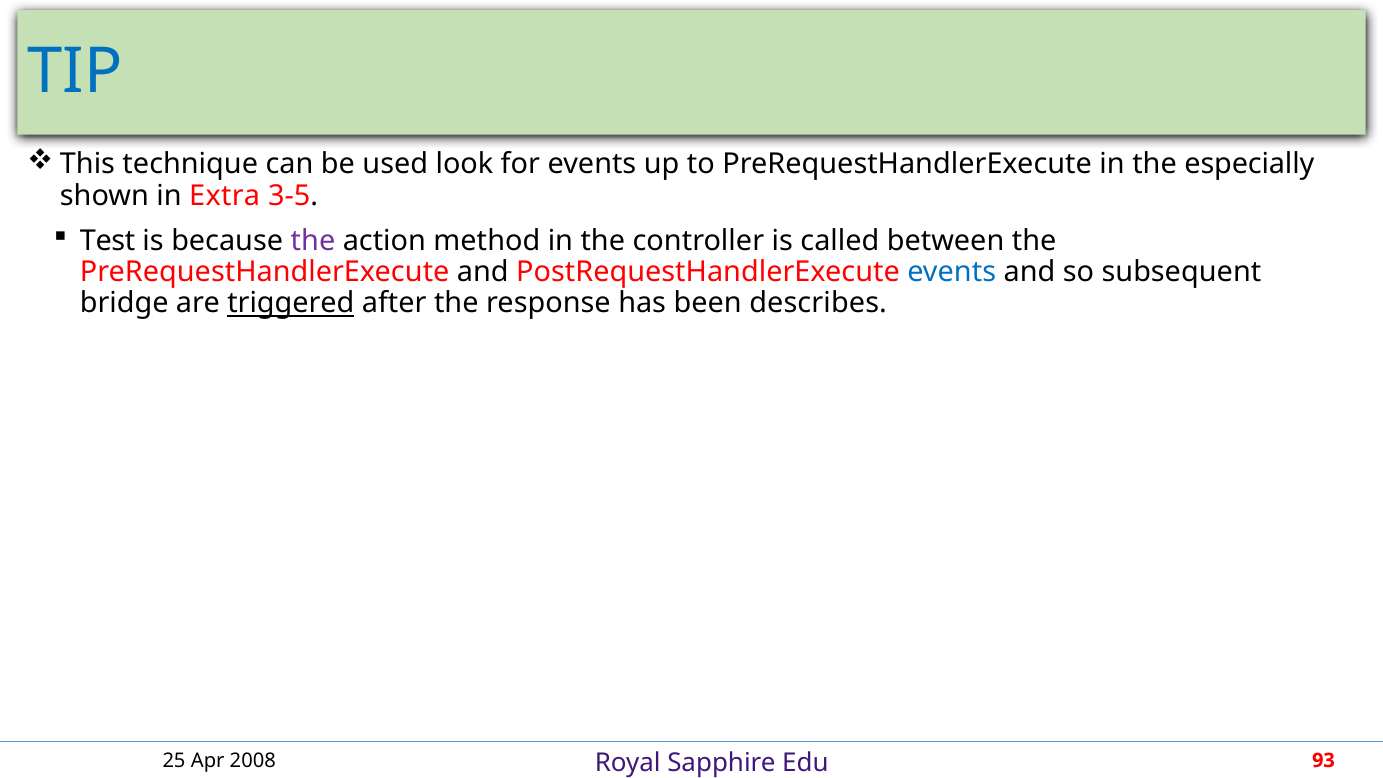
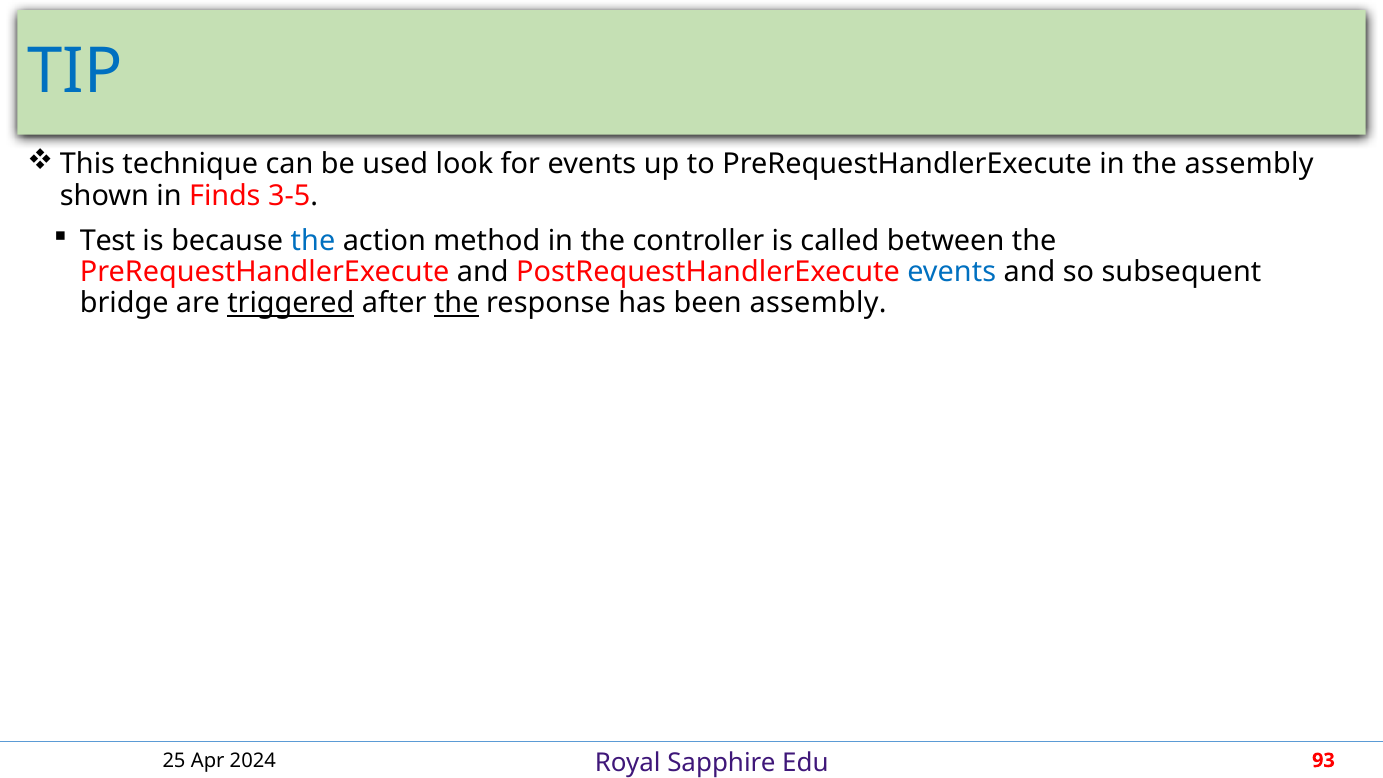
the especially: especially -> assembly (1249, 164)
Extra: Extra -> Finds (225, 196)
the colour: purple -> blue (313, 241)
the underline: none -> present (456, 303)
been describes: describes -> assembly (818, 303)
2008: 2008 -> 2024 (253, 760)
